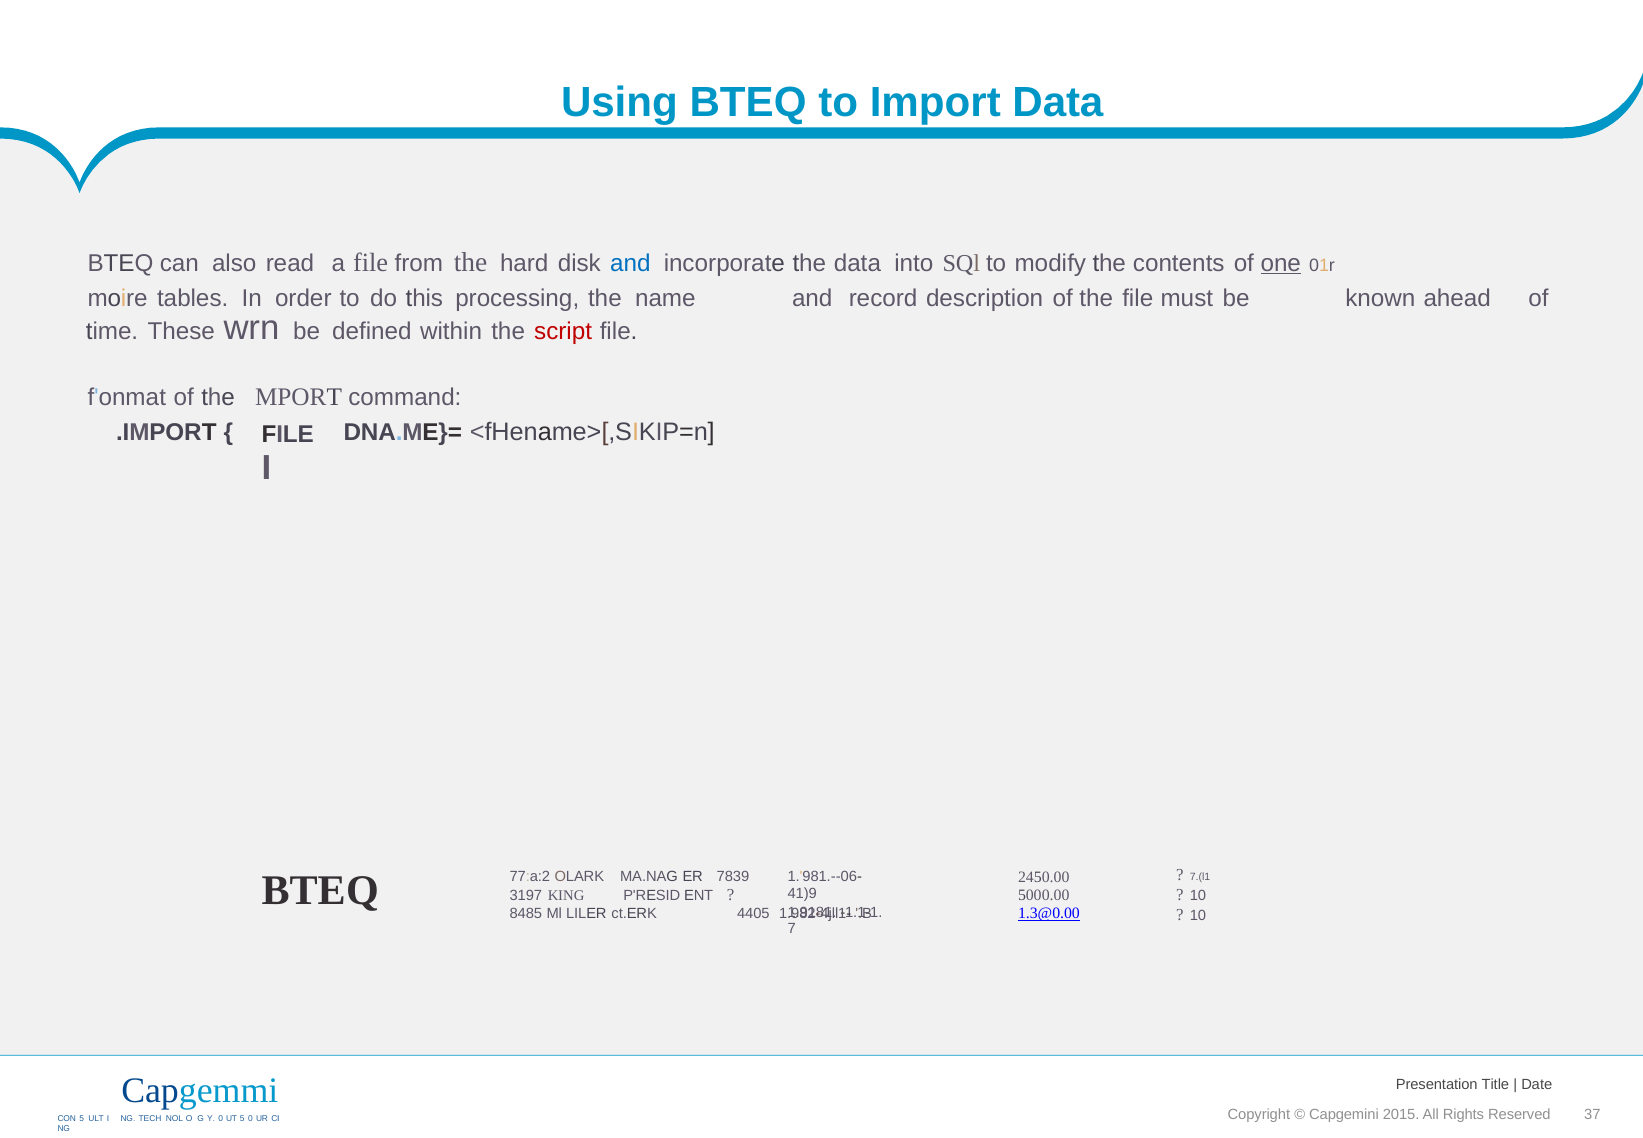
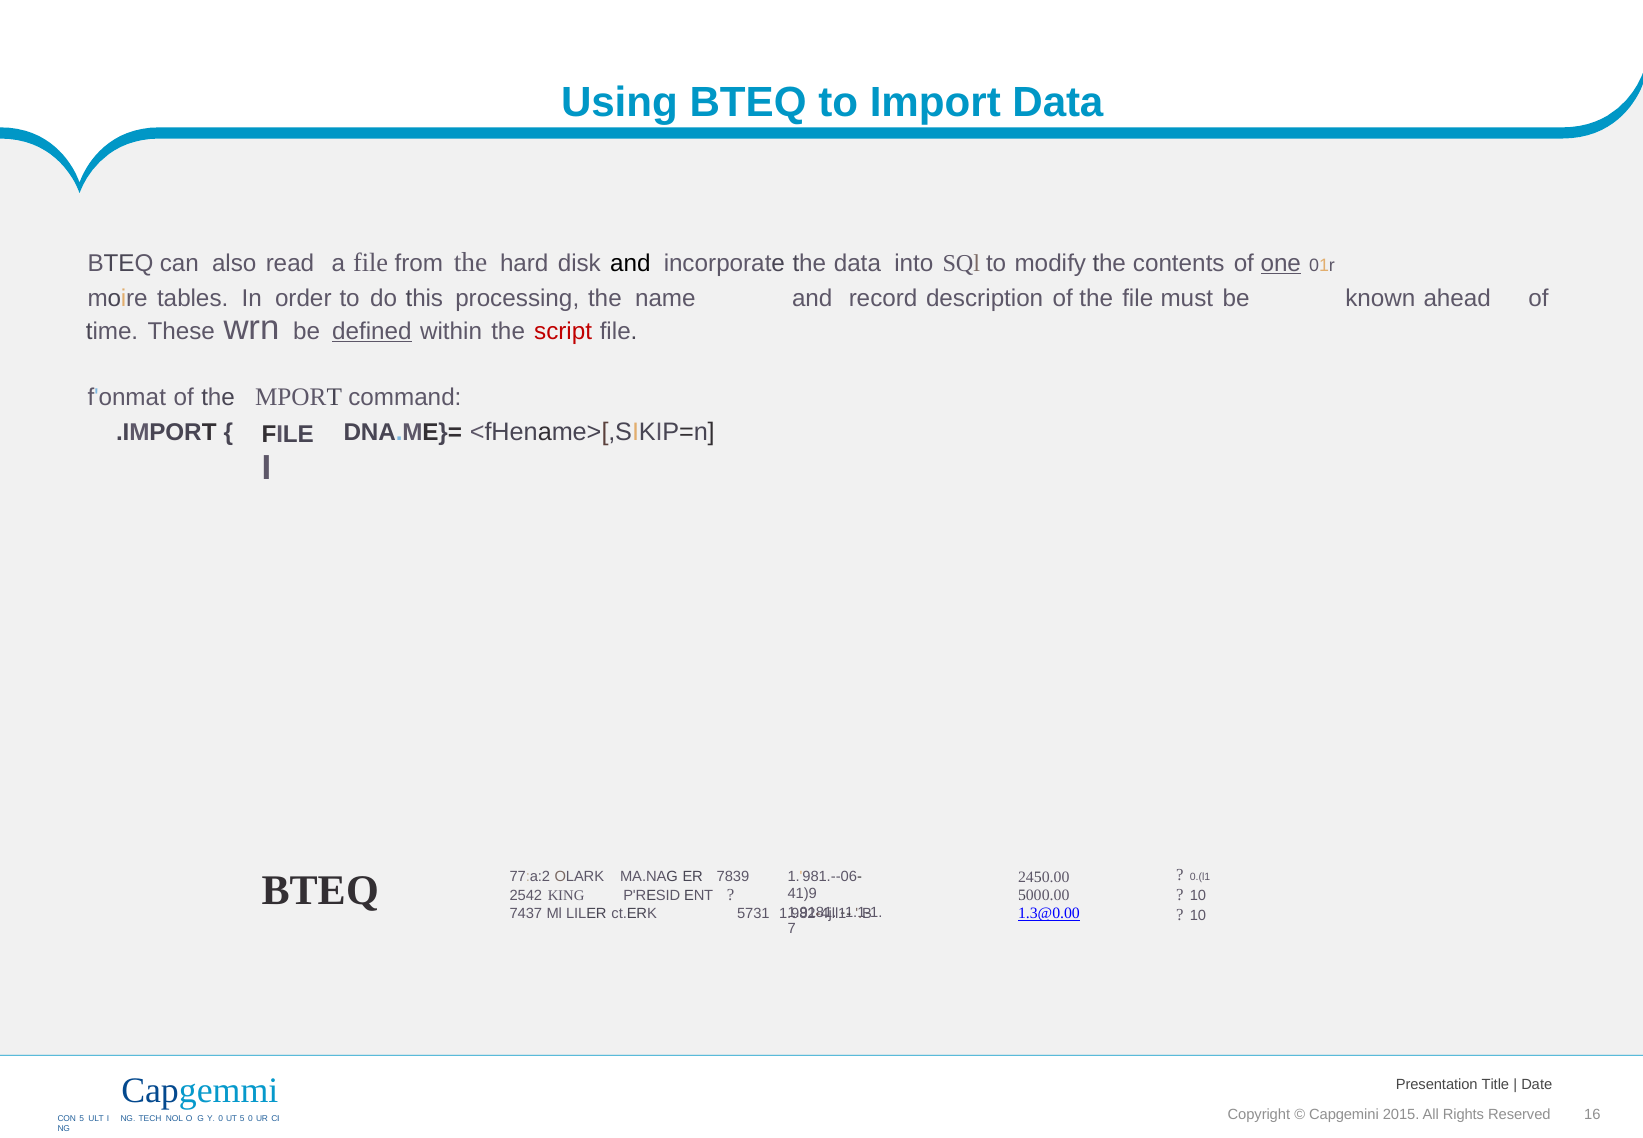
and colour: blue -> black (630, 263)
defined underline: none -> present (372, 331)
7.(l1: 7.(l1 -> 0.(l1 (1200, 877)
3197: 3197 -> 2542 (526, 895)
8485: 8485 -> 7437 (526, 913)
4405: 4405 -> 5731 (753, 913)
37: 37 -> 16 (1592, 1114)
